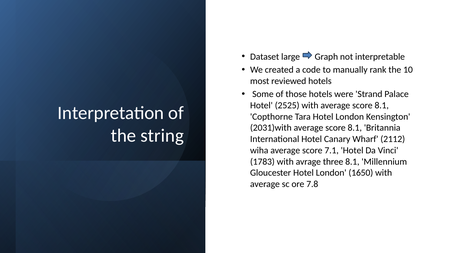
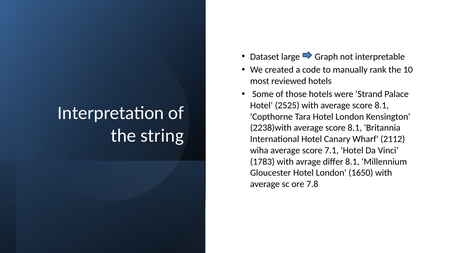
2031)with: 2031)with -> 2238)with (271, 128)
three: three -> differ (333, 161)
